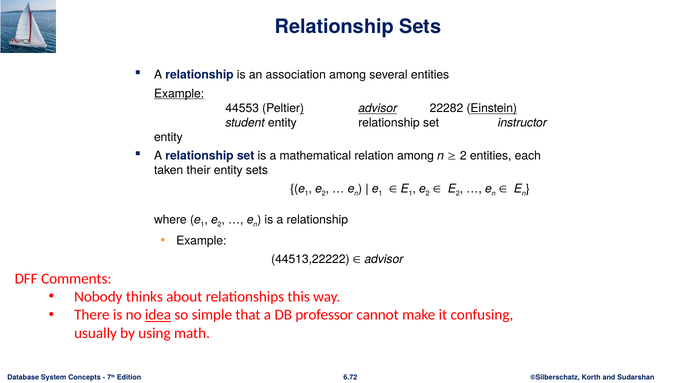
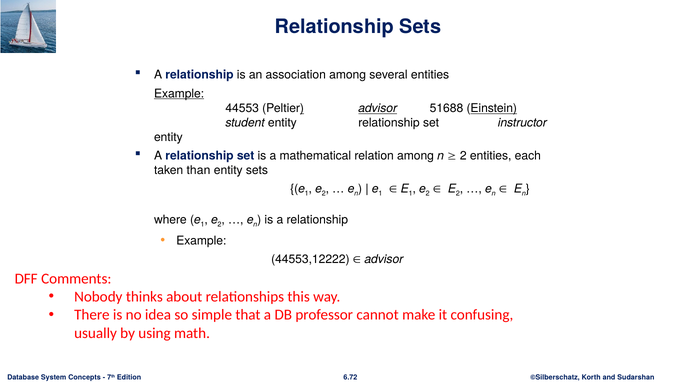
22282: 22282 -> 51688 (446, 108)
their: their -> than (198, 170)
44513,22222: 44513,22222 -> 44553,12222 (310, 259)
idea underline: present -> none (158, 315)
